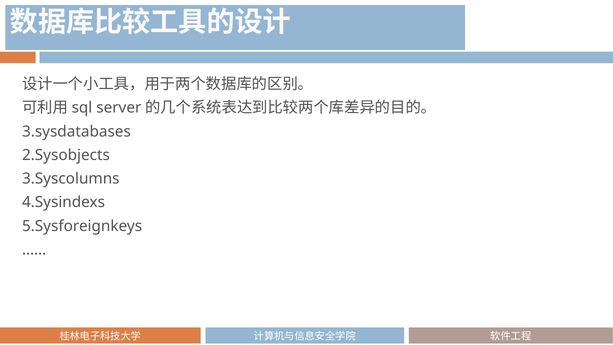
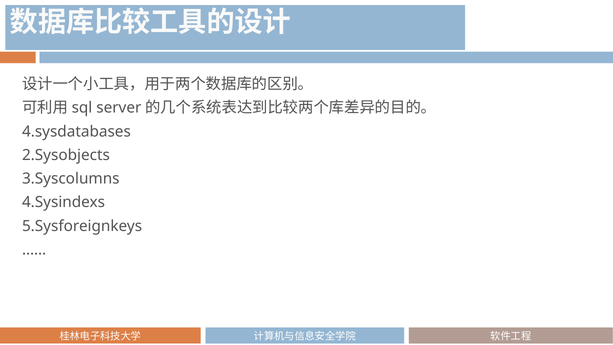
3.sysdatabases: 3.sysdatabases -> 4.sysdatabases (76, 131)
